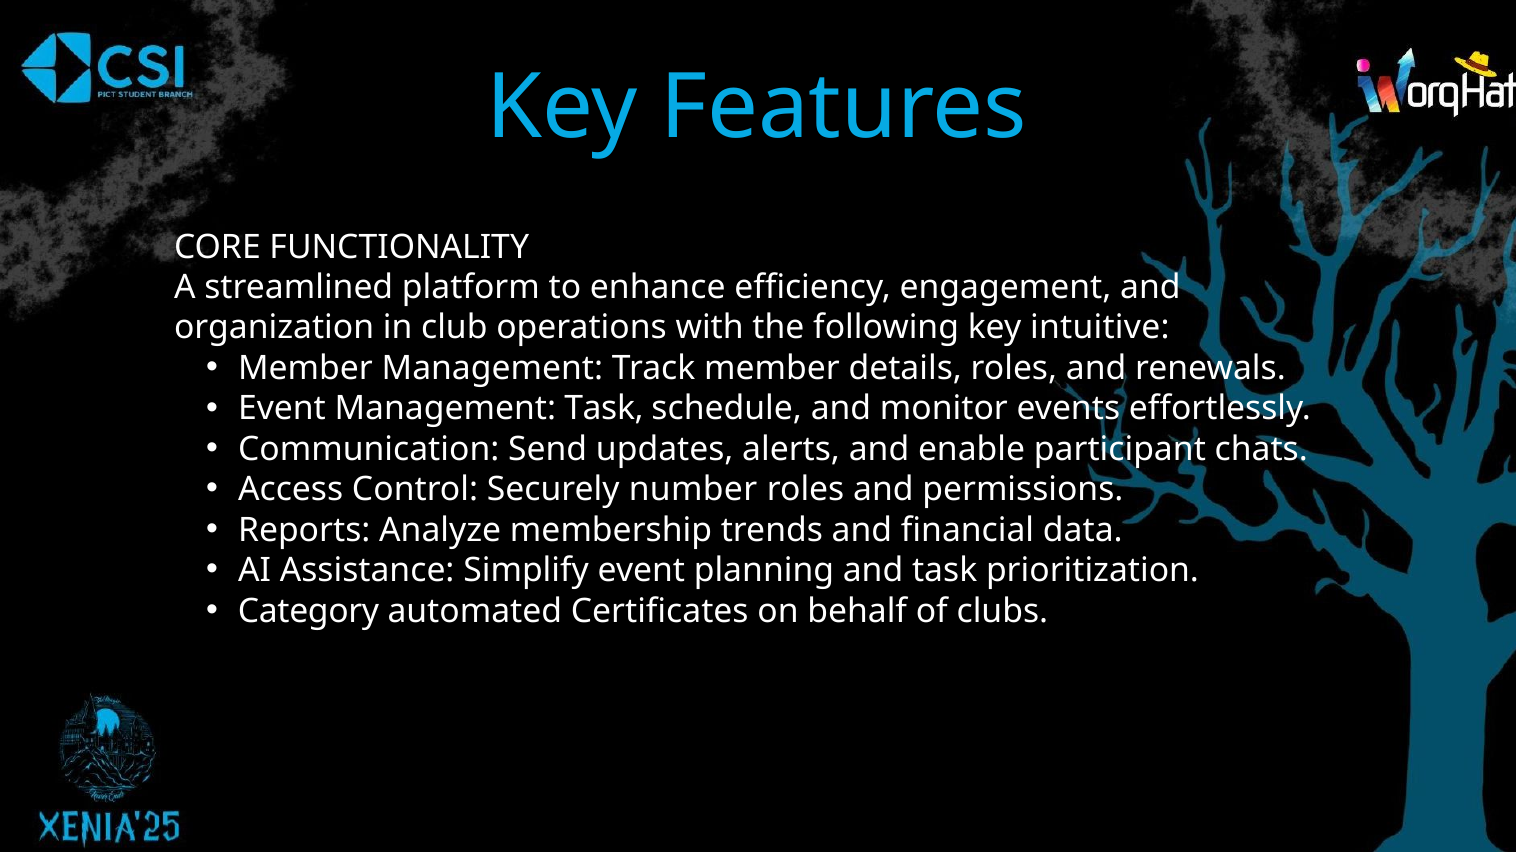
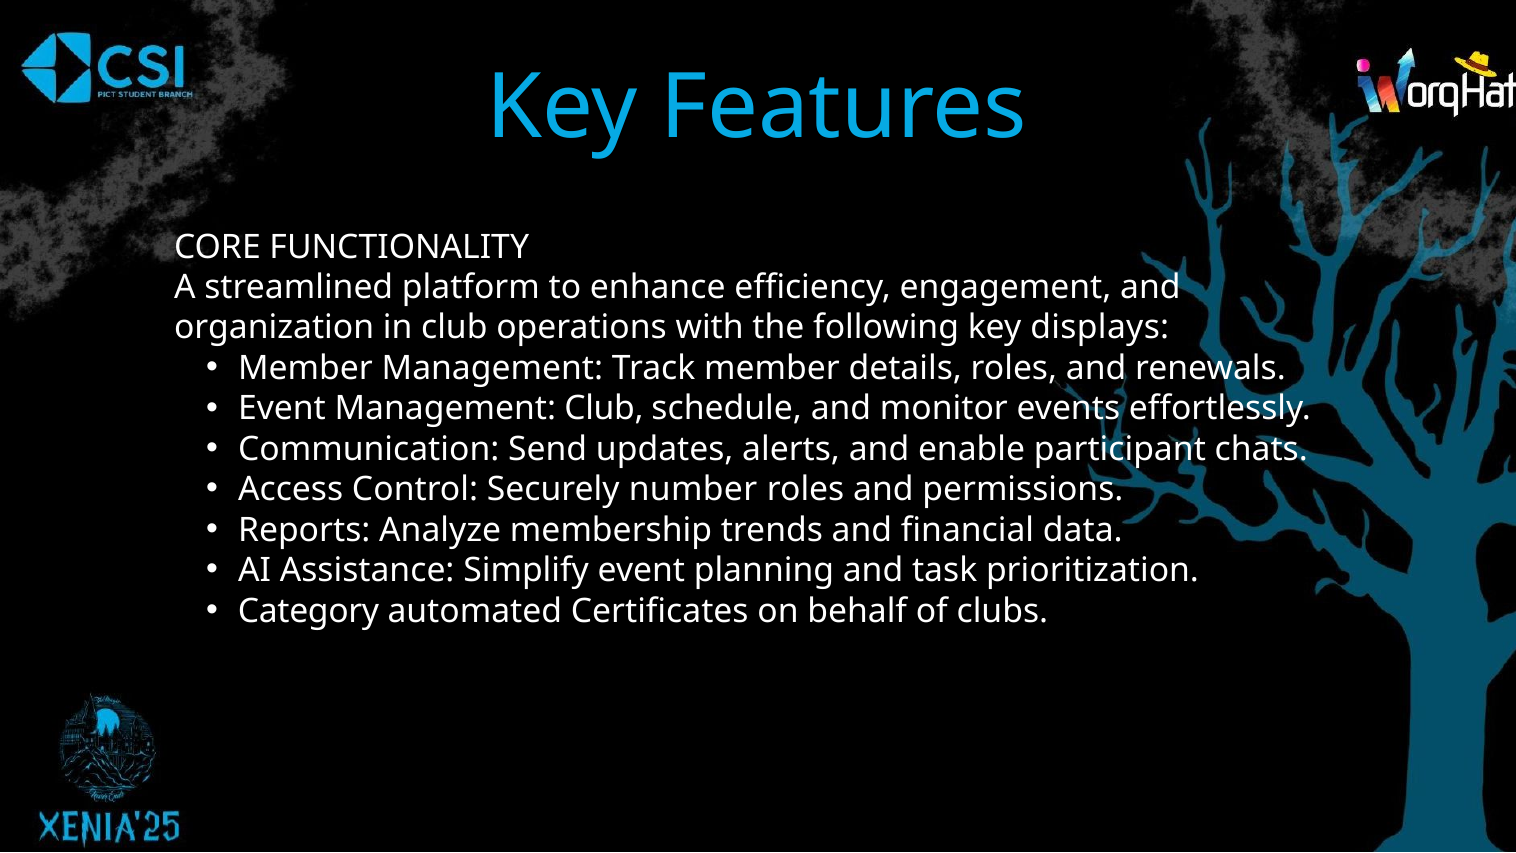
intuitive: intuitive -> displays (1100, 328)
Management Task: Task -> Club (604, 409)
